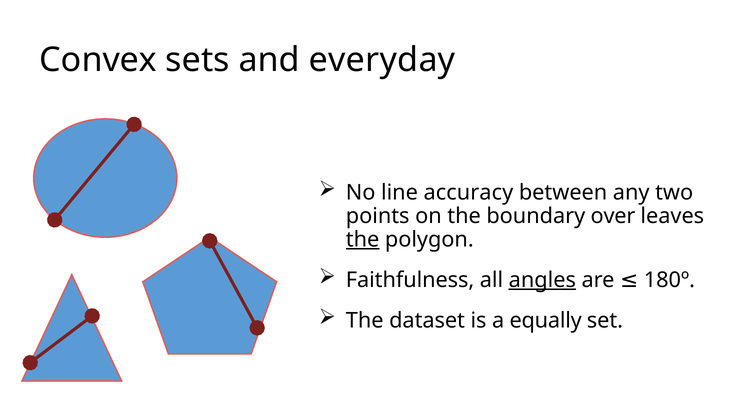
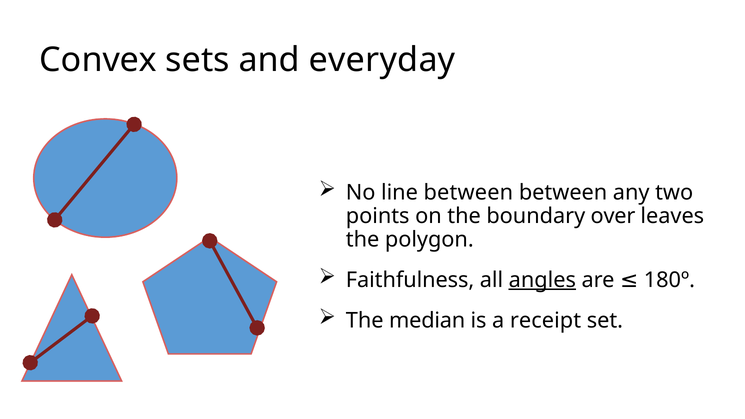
line accuracy: accuracy -> between (468, 192)
the underline: present -> none (363, 239)
dataset: dataset -> median (427, 321)
equally: equally -> receipt (545, 321)
